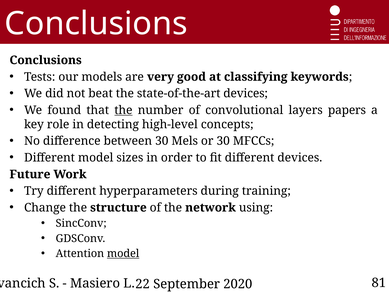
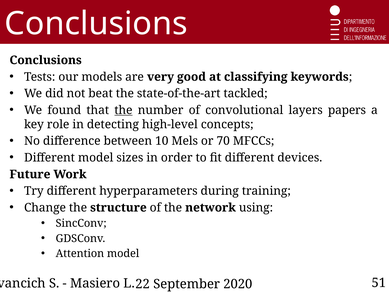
state-of-the-art devices: devices -> tackled (246, 93)
between 30: 30 -> 10 (162, 141)
or 30: 30 -> 70 (223, 141)
model underline: present -> none (123, 253)
81: 81 -> 51 (379, 283)
